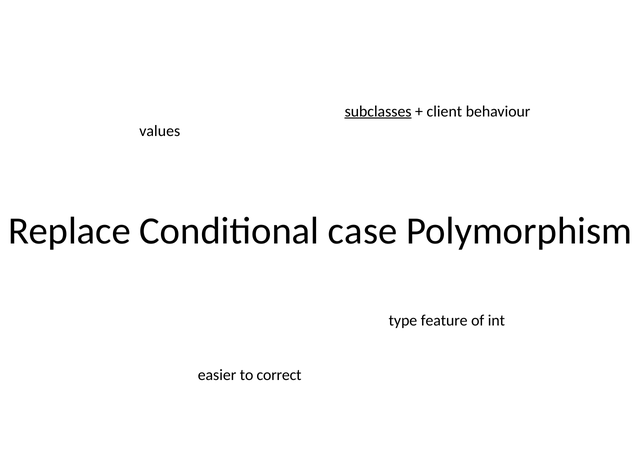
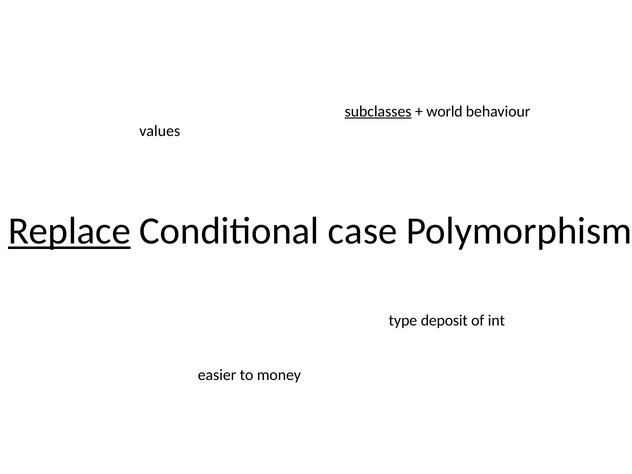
client: client -> world (444, 111)
Replace underline: none -> present (69, 231)
feature: feature -> deposit (444, 320)
correct: correct -> money (279, 375)
